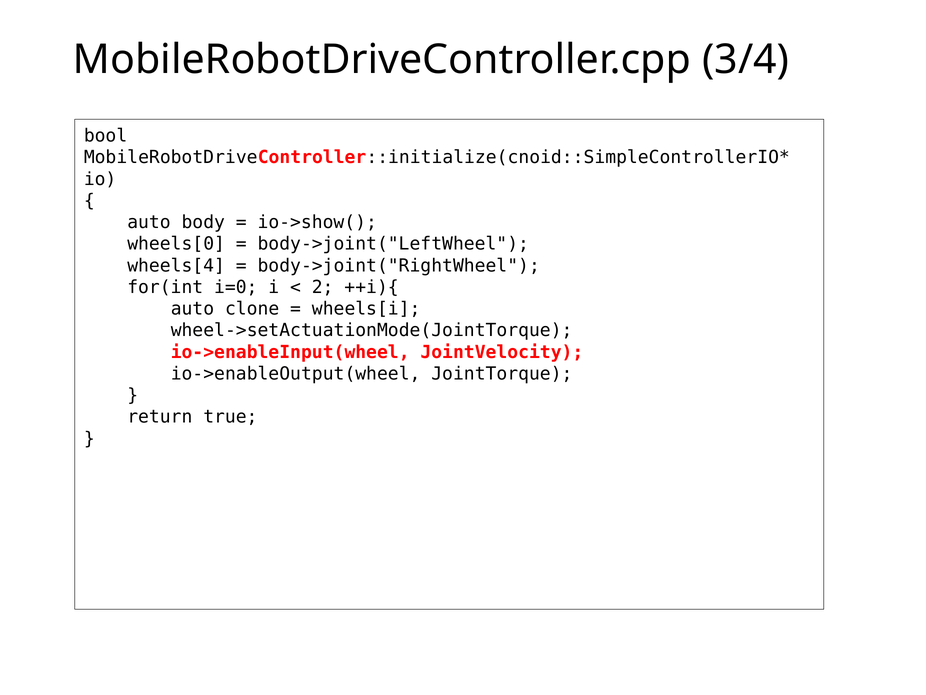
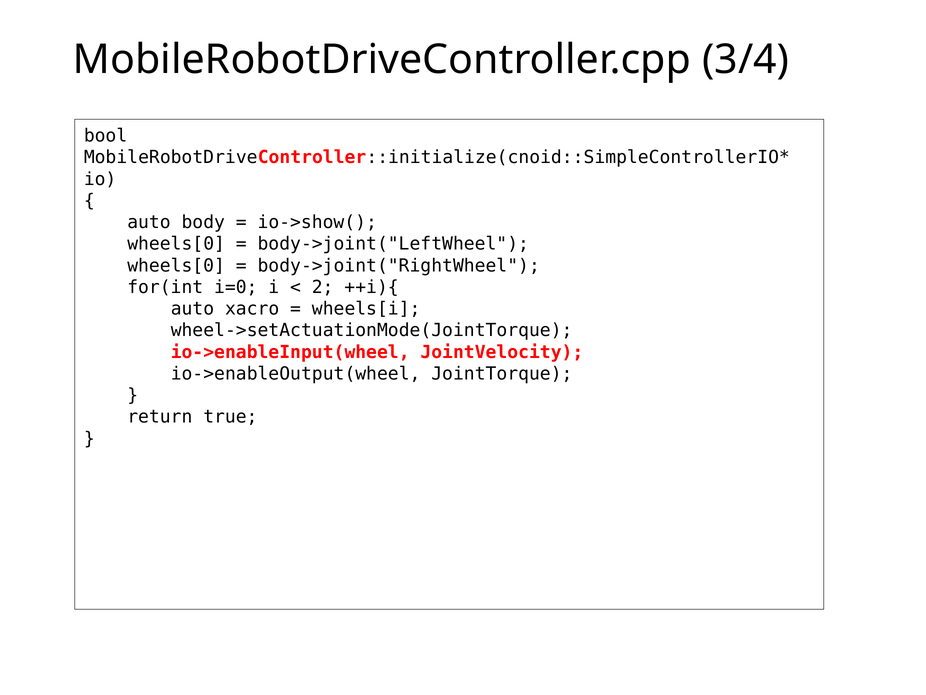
wheels[4: wheels[4 -> wheels[0 (176, 265)
clone: clone -> xacro (252, 309)
